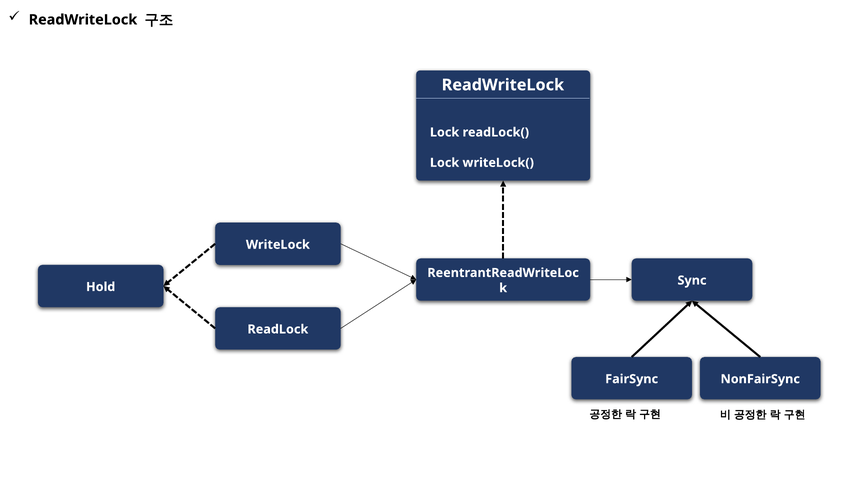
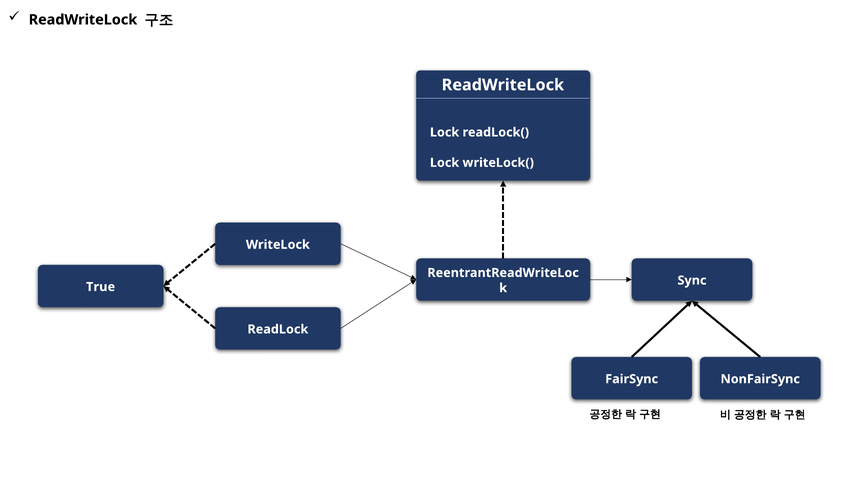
Hold: Hold -> True (101, 287)
